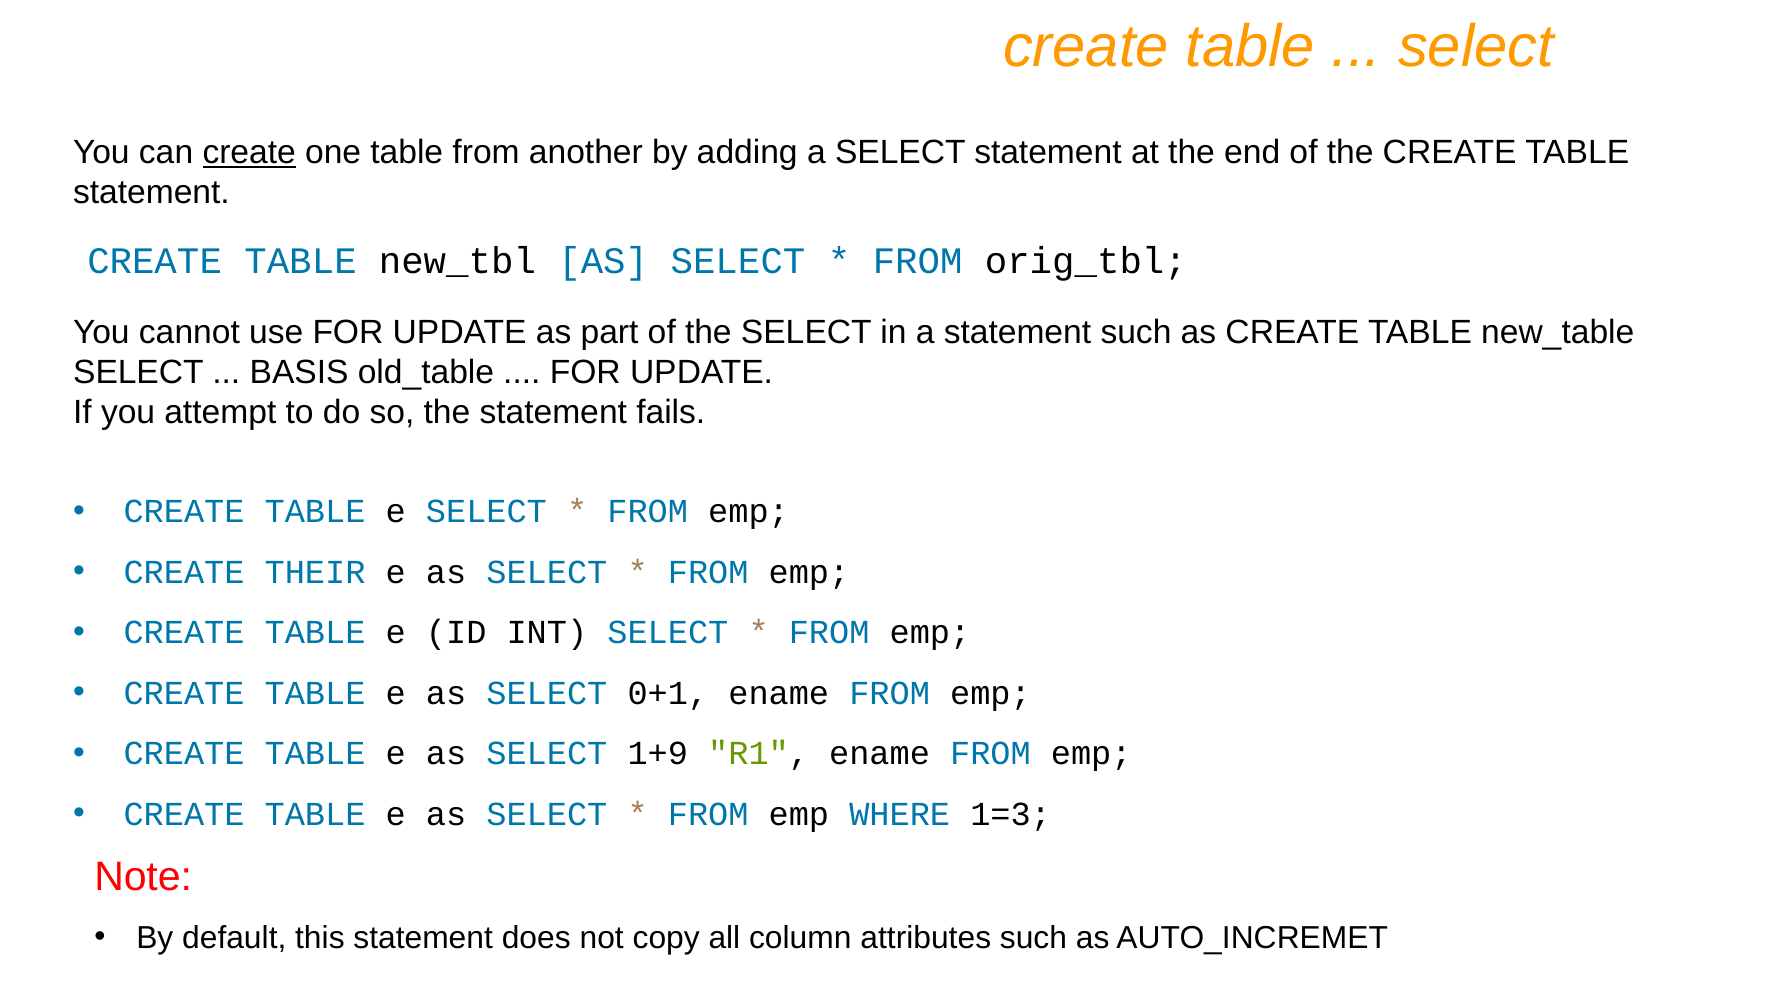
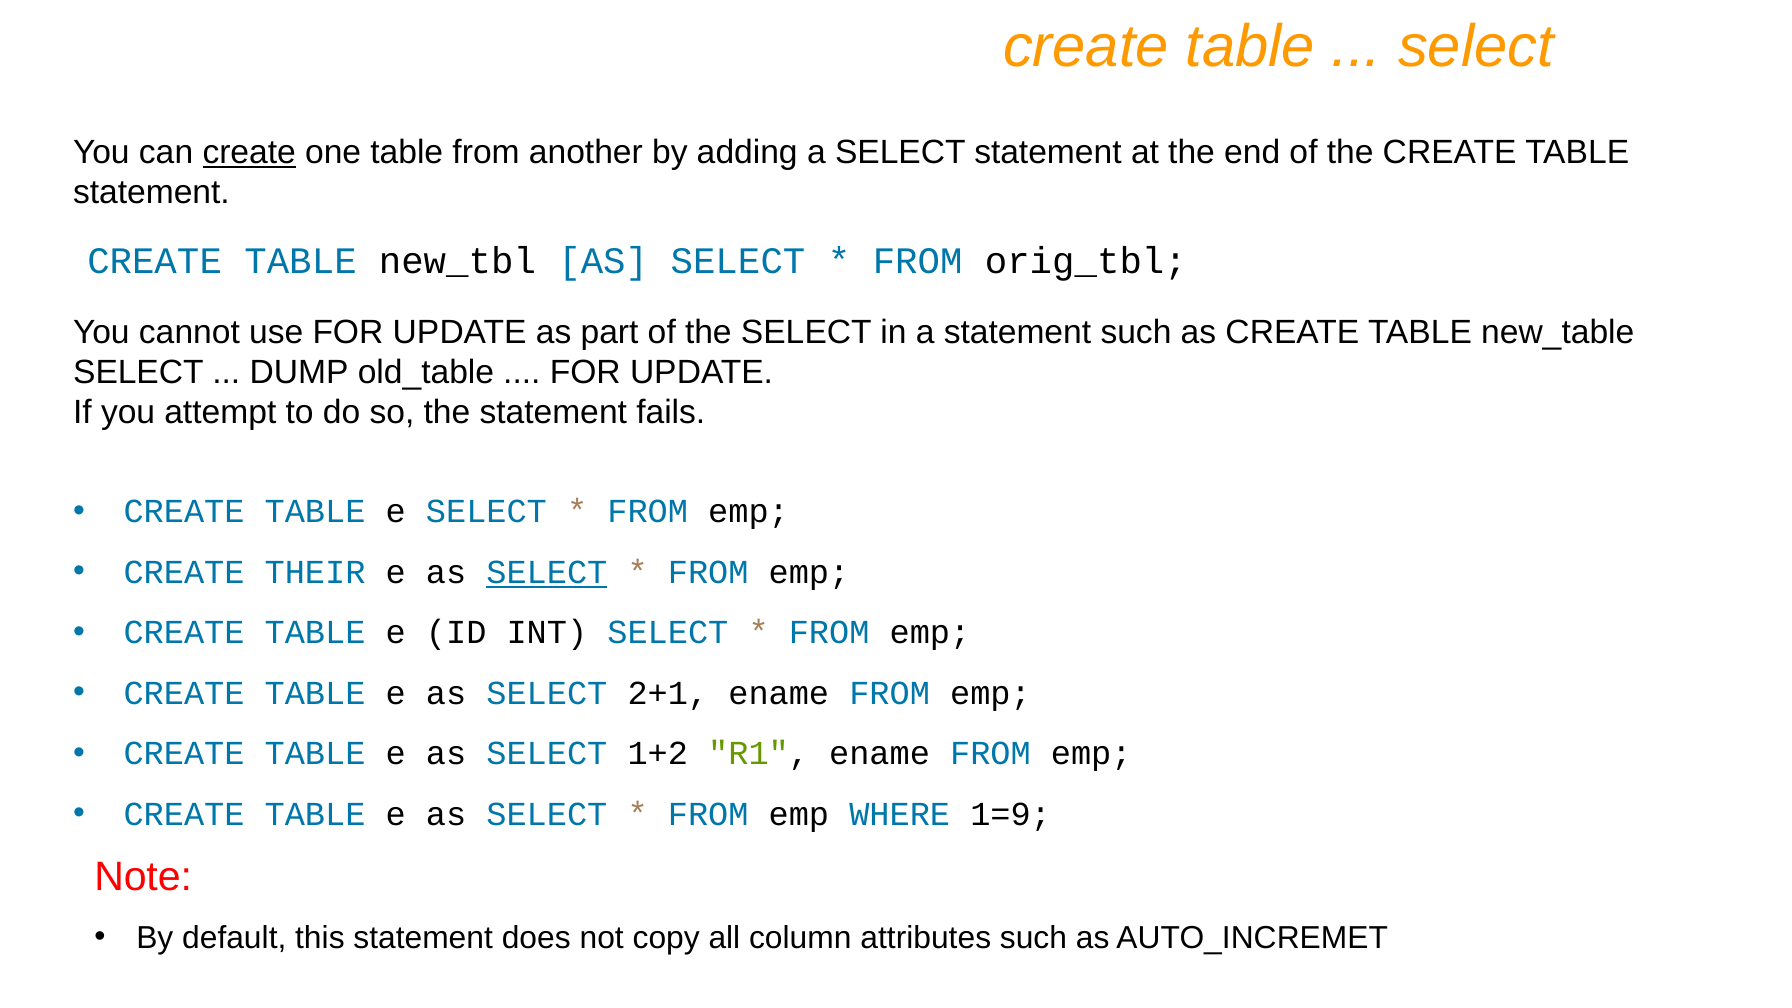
BASIS: BASIS -> DUMP (299, 372)
SELECT underline: none -> present (547, 572)
0+1: 0+1 -> 2+1 (668, 693)
1+9: 1+9 -> 1+2 (658, 754)
1=3: 1=3 -> 1=9 (1011, 814)
